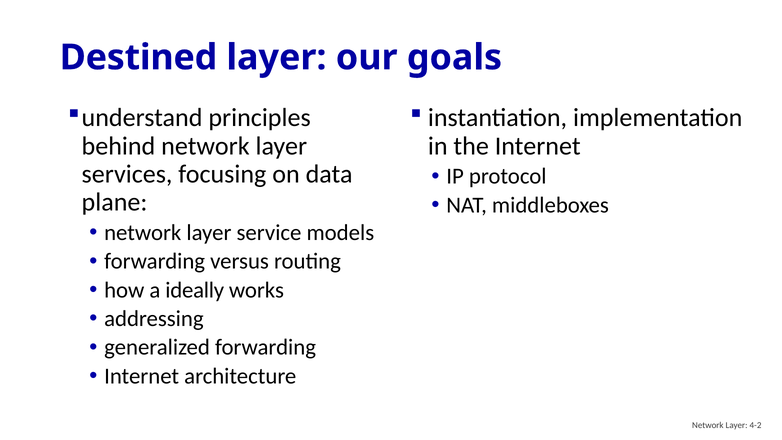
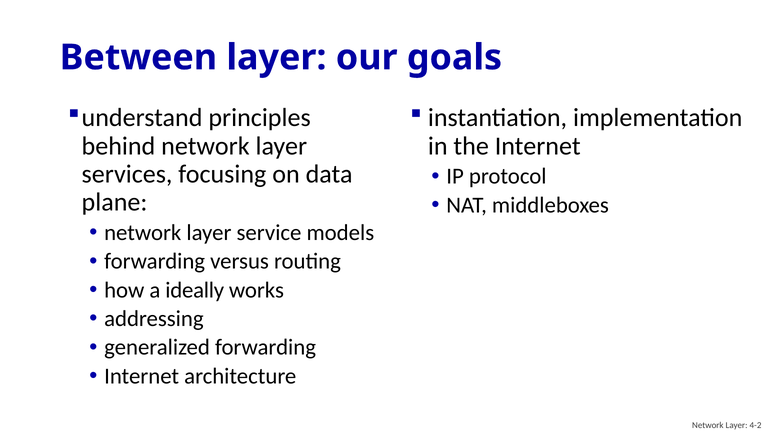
Destined: Destined -> Between (138, 57)
